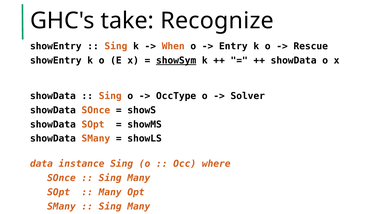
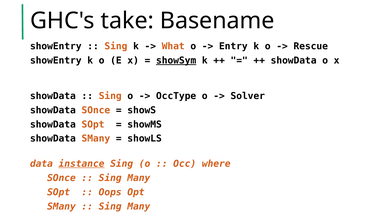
Recognize: Recognize -> Basename (217, 21)
When: When -> What (173, 46)
instance underline: none -> present (82, 164)
Many: Many -> Oops (110, 192)
